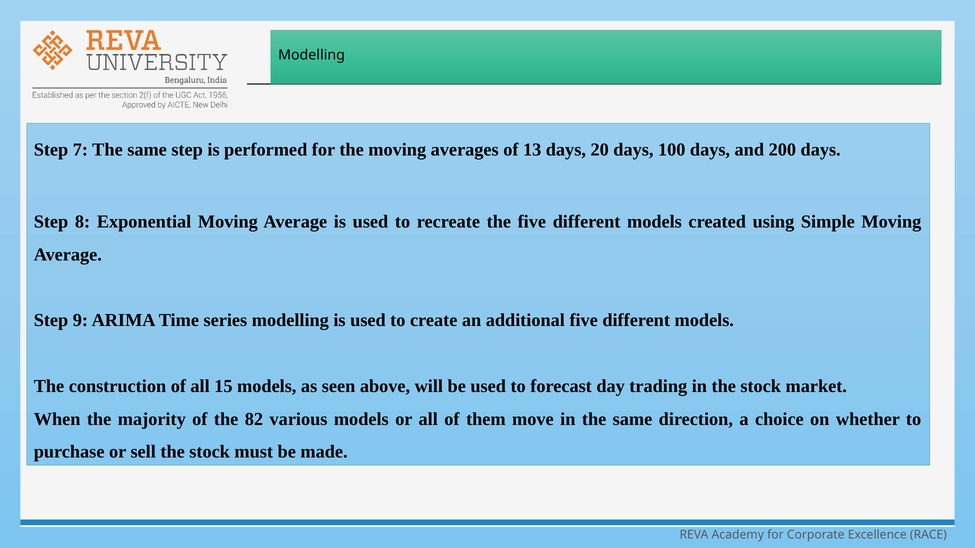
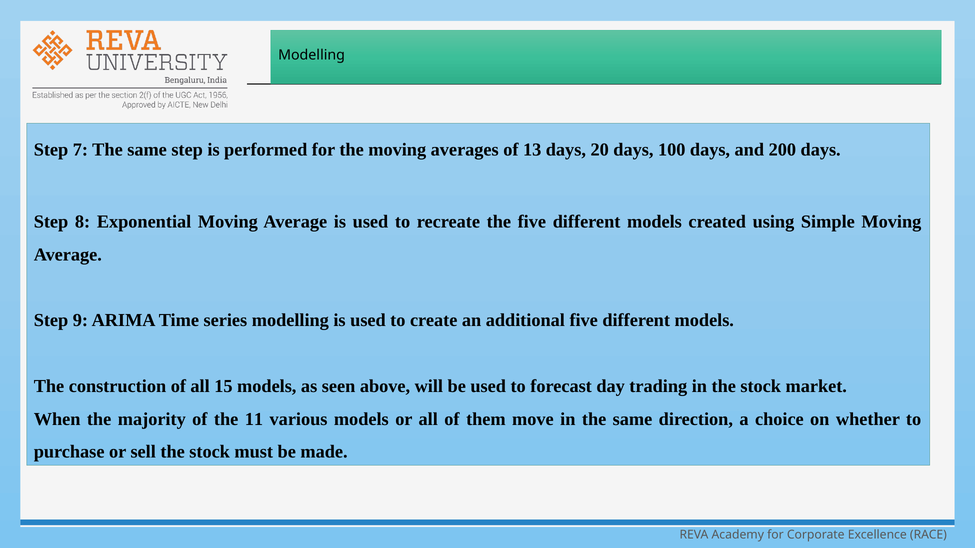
82: 82 -> 11 (254, 419)
